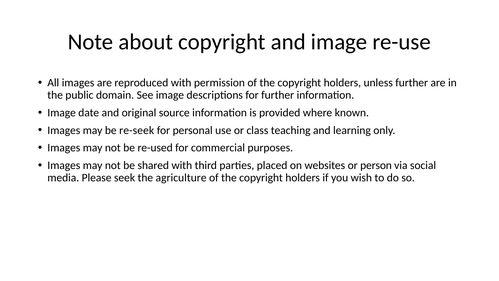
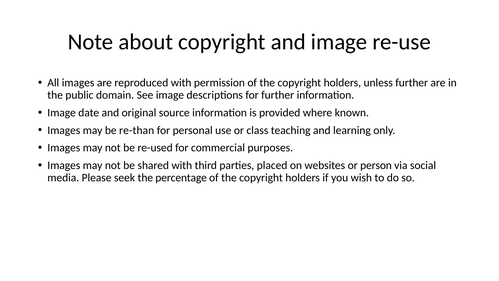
re-seek: re-seek -> re-than (137, 130)
agriculture: agriculture -> percentage (181, 177)
